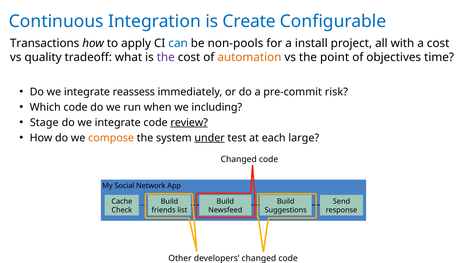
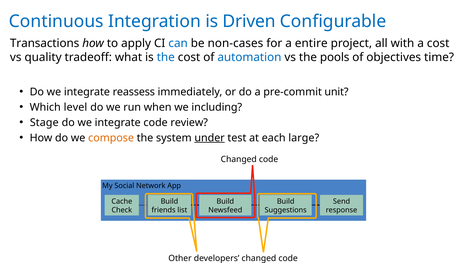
Create: Create -> Driven (249, 21)
non-pools: non-pools -> non-cases (235, 43)
install: install -> entire (311, 43)
the colour: purple -> blue (166, 57)
automation colour: orange -> blue (249, 57)
point: point -> pools (335, 57)
risk: risk -> unit (336, 92)
Which code: code -> level (75, 107)
review underline: present -> none (189, 122)
